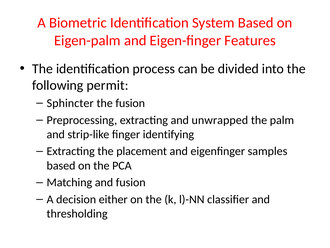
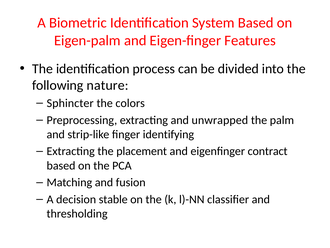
permit: permit -> nature (108, 85)
the fusion: fusion -> colors (130, 103)
samples: samples -> contract (268, 151)
either: either -> stable (113, 199)
